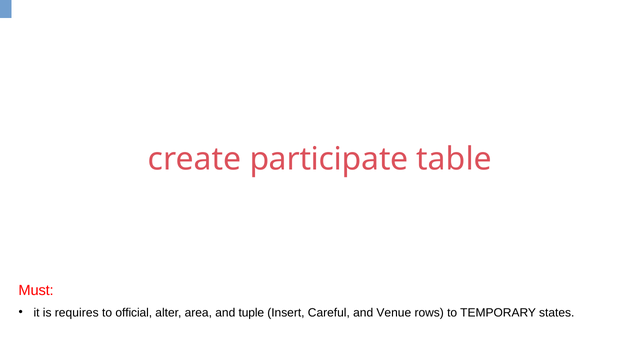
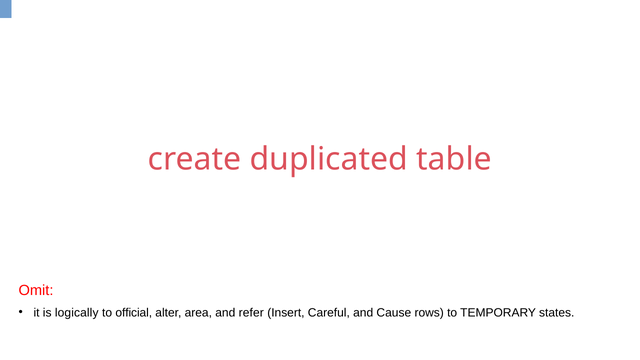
participate: participate -> duplicated (329, 159)
Must: Must -> Omit (36, 290)
requires: requires -> logically (77, 313)
tuple: tuple -> refer (251, 313)
Venue: Venue -> Cause (394, 313)
